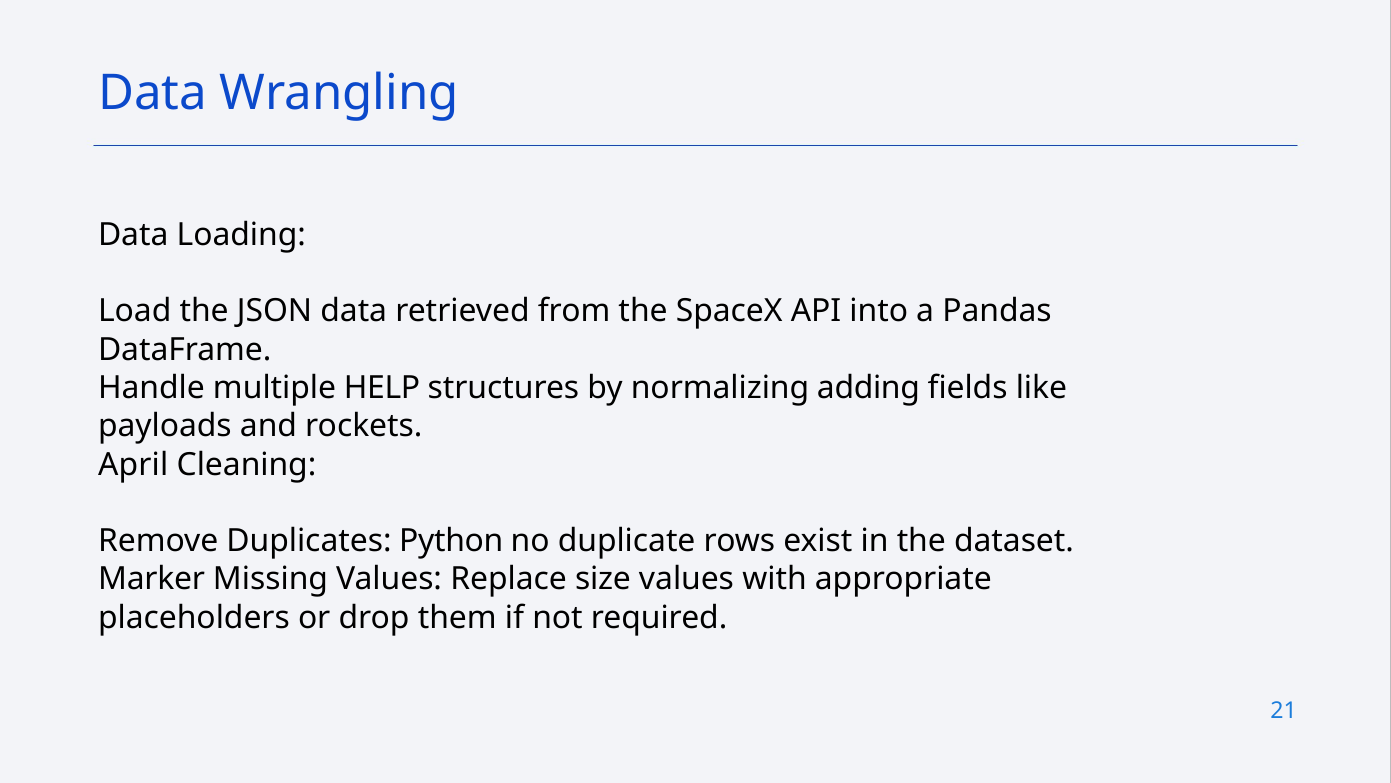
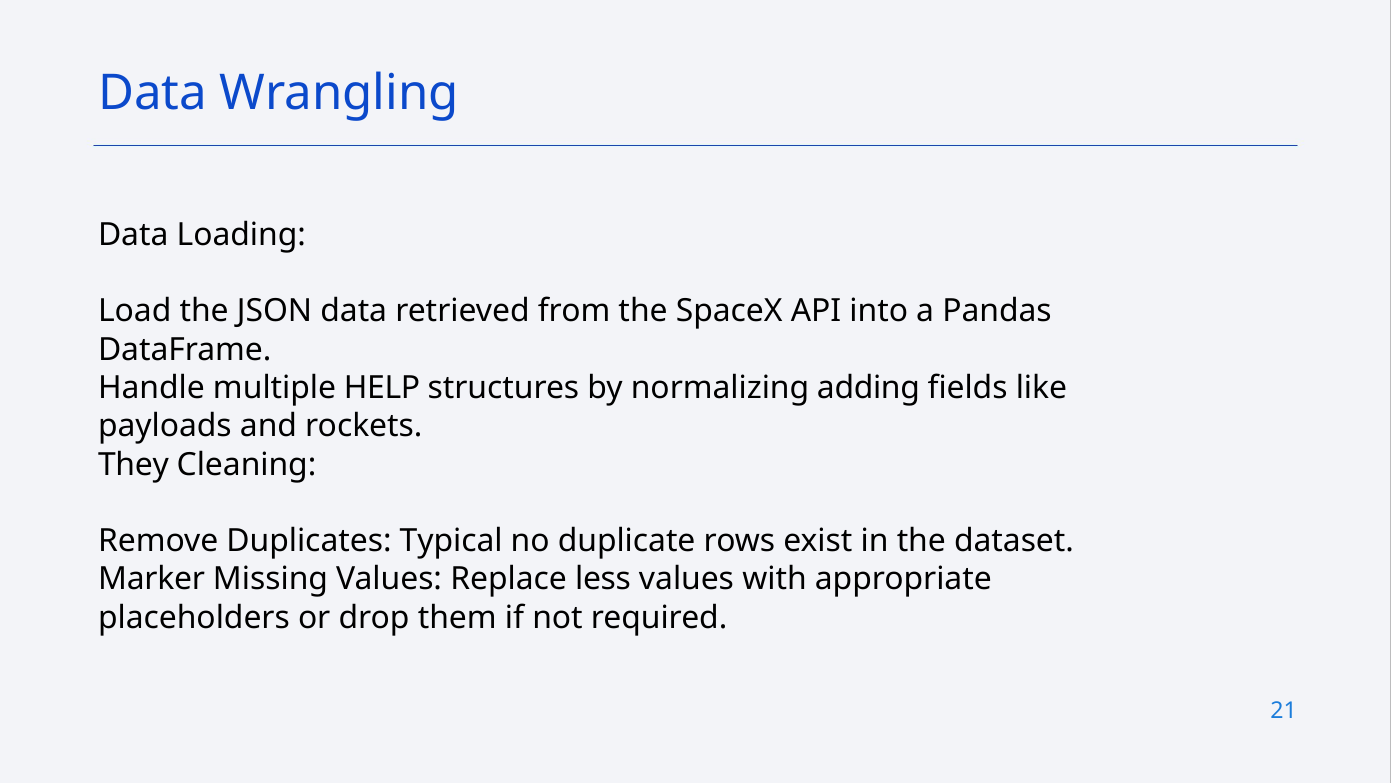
April: April -> They (133, 464)
Python: Python -> Typical (451, 541)
size: size -> less (603, 579)
